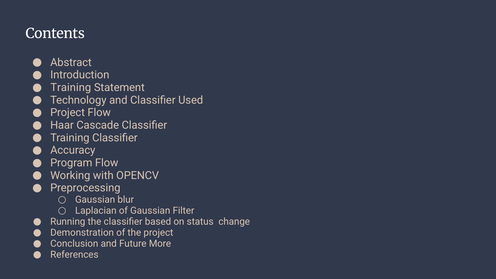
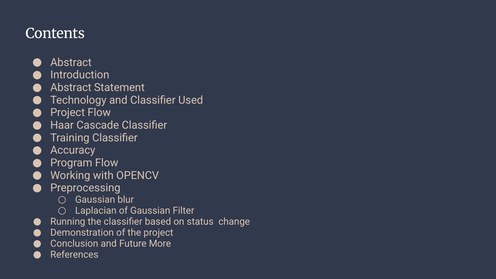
Training: Training -> Abstract (71, 87)
